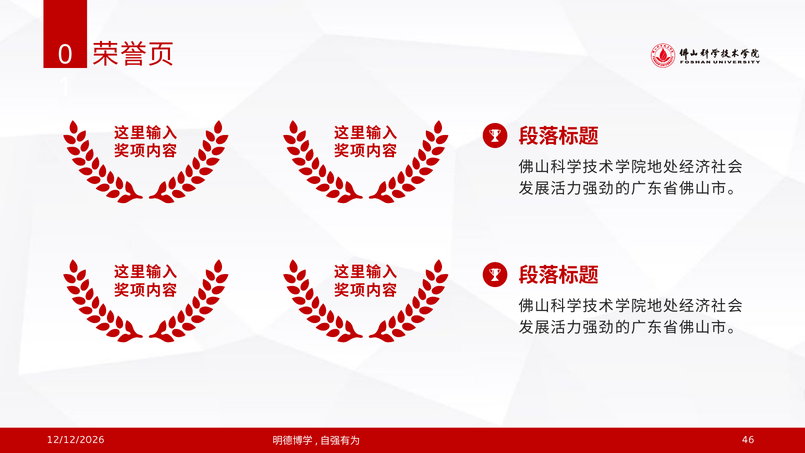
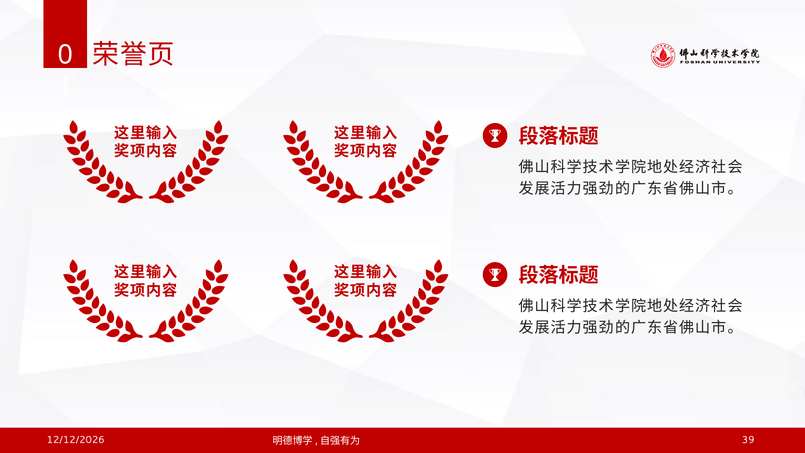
46: 46 -> 39 (748, 440)
